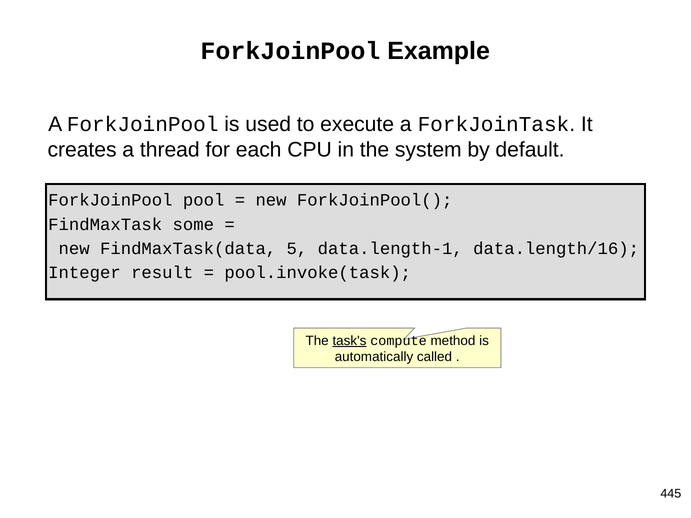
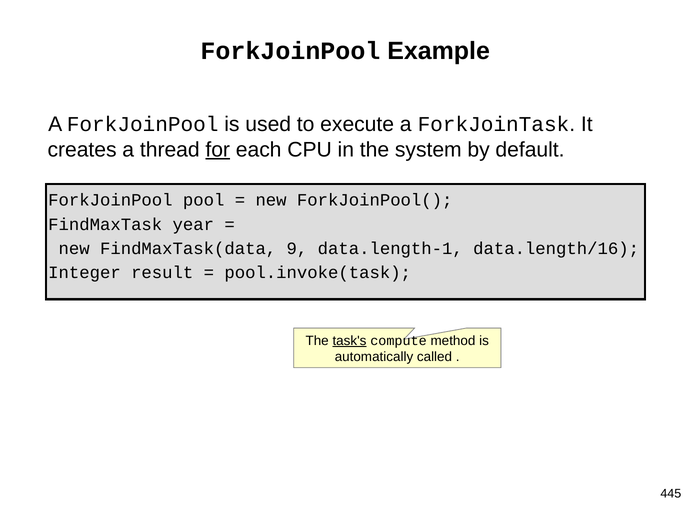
for underline: none -> present (218, 150)
some: some -> year (193, 224)
5: 5 -> 9 (297, 249)
